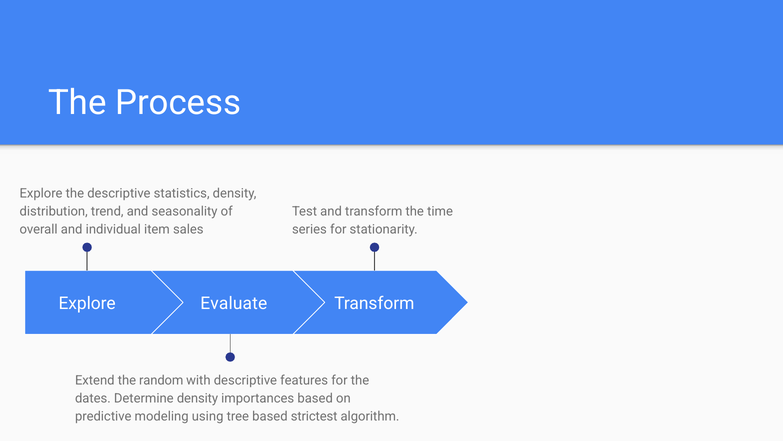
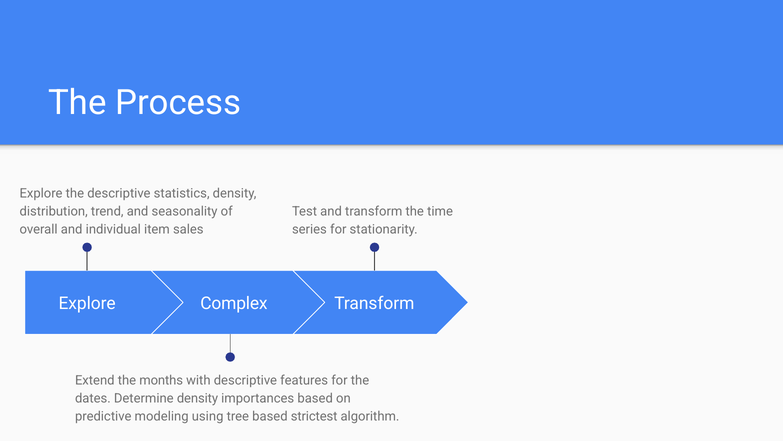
Evaluate: Evaluate -> Complex (234, 303)
random: random -> months (161, 380)
